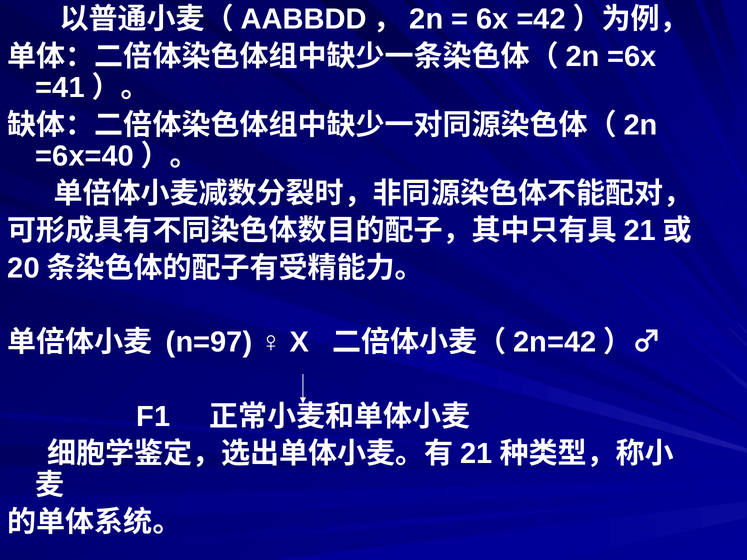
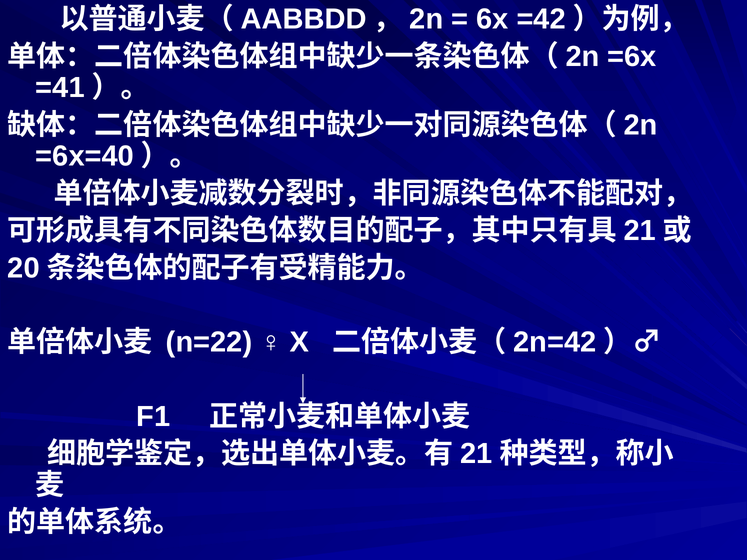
n=97: n=97 -> n=22 (209, 342)
